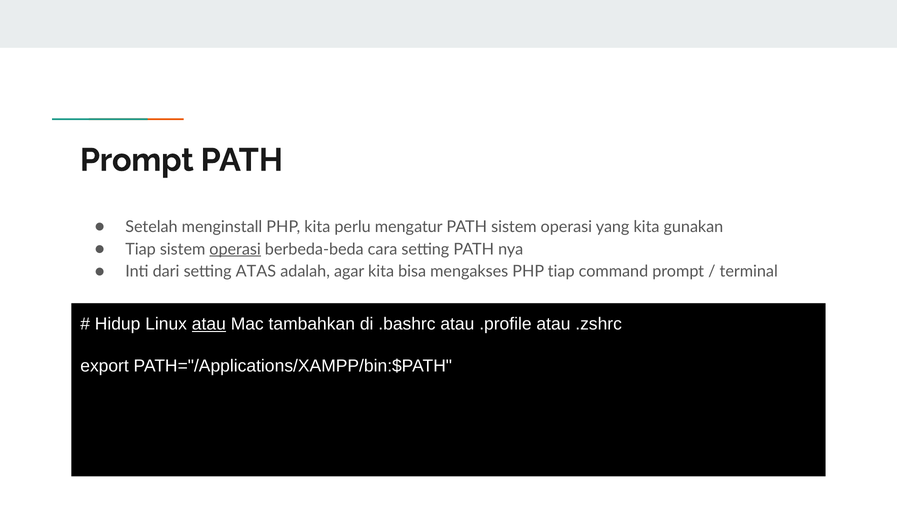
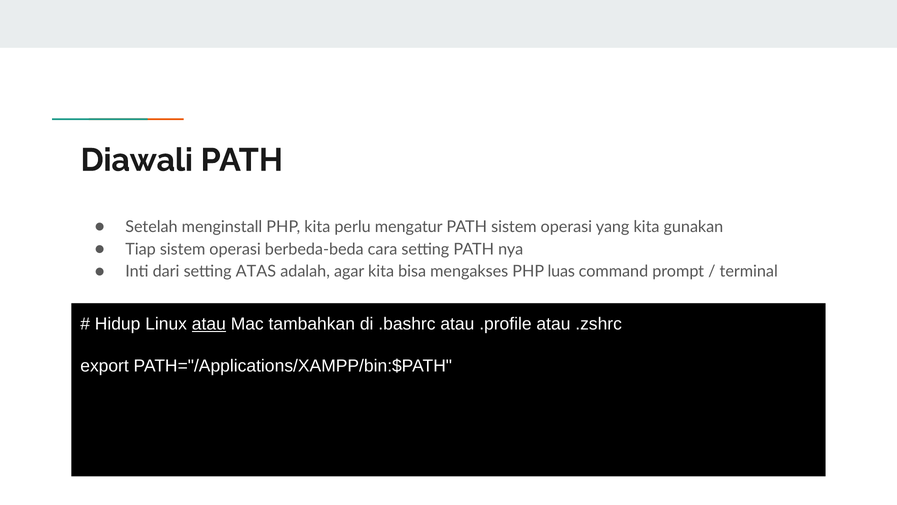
Prompt: Prompt -> Diawali (137, 160)
operasi underline: present -> none (235, 249)
PHP tiap: tiap -> luas (561, 271)
